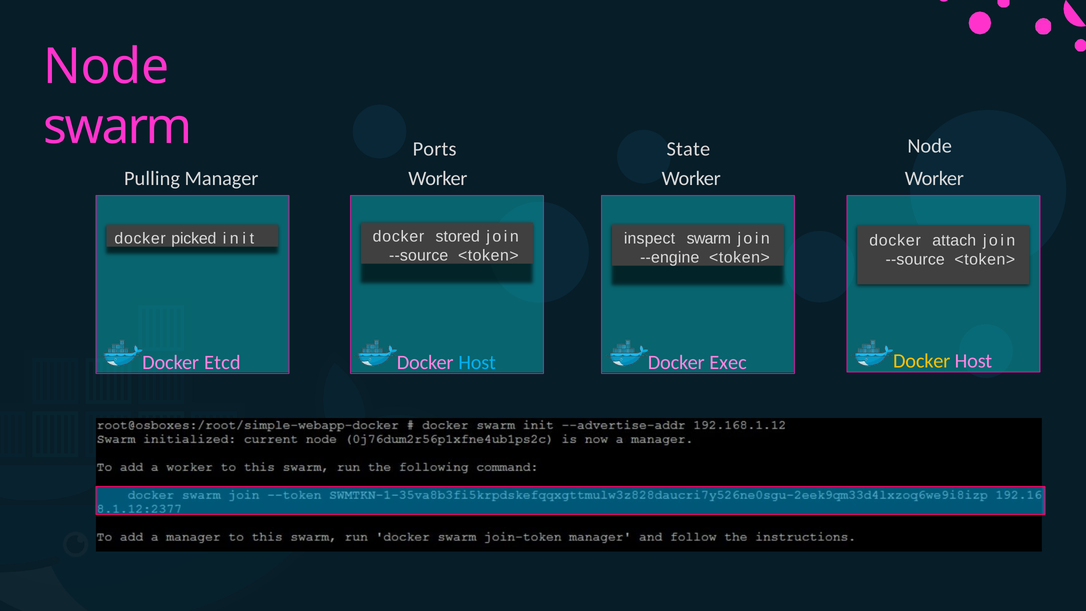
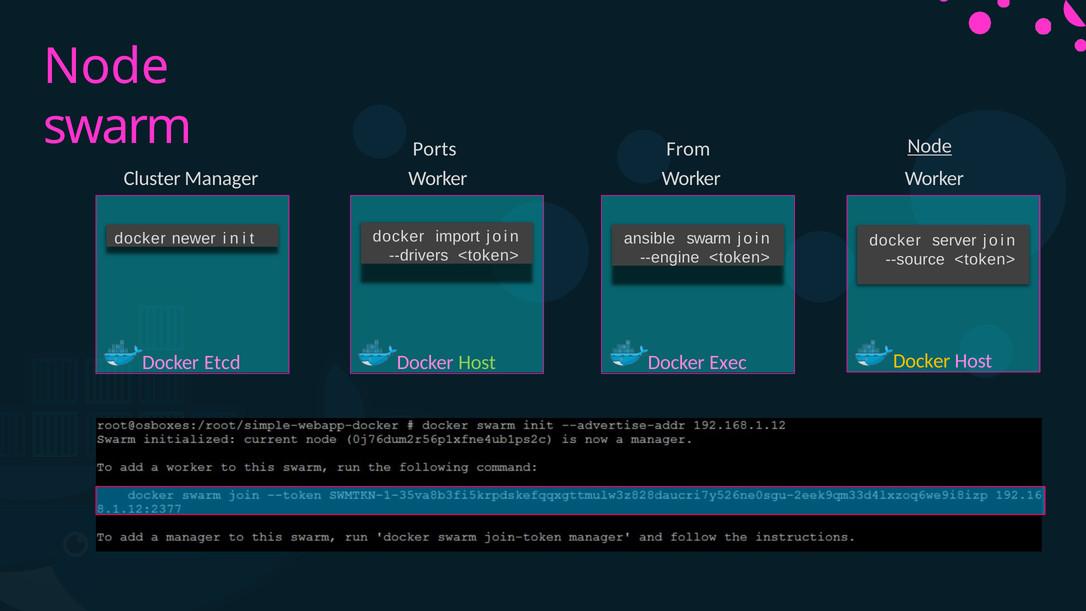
Node underline: none -> present (930, 146)
State: State -> From (688, 149)
Pulling: Pulling -> Cluster (152, 179)
stored: stored -> import (458, 236)
picked: picked -> newer (194, 238)
inspect: inspect -> ansible (649, 238)
attach: attach -> server (954, 240)
--source: --source -> --drivers (419, 255)
Host colour: light blue -> light green (477, 363)
